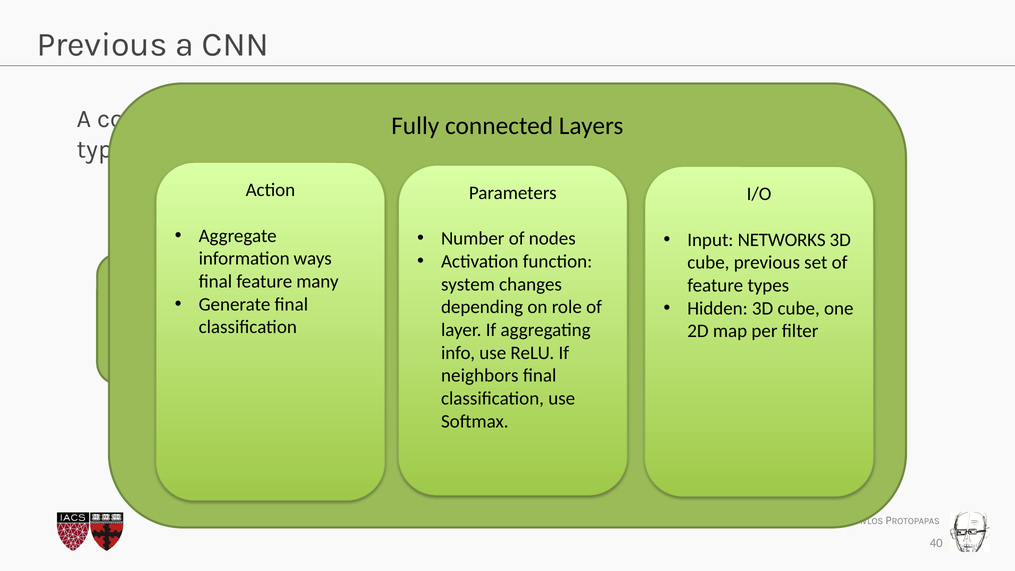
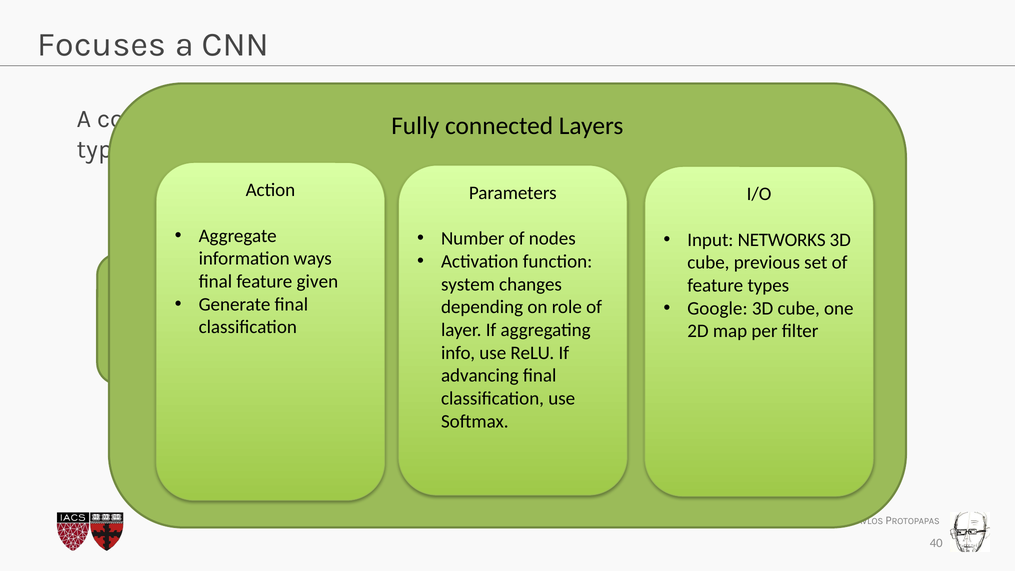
Previous: Previous -> Focuses (102, 44)
many: many -> given (317, 281)
Hidden: Hidden -> Google (717, 308)
neighbors: neighbors -> advancing (480, 376)
